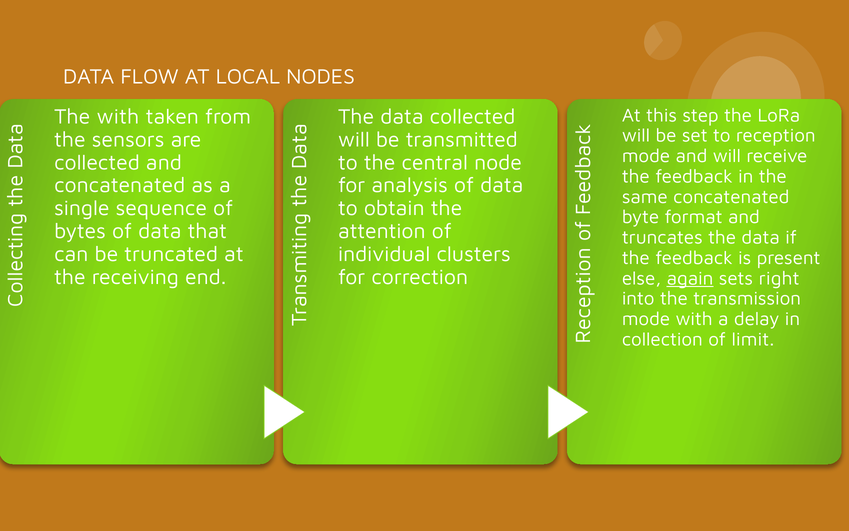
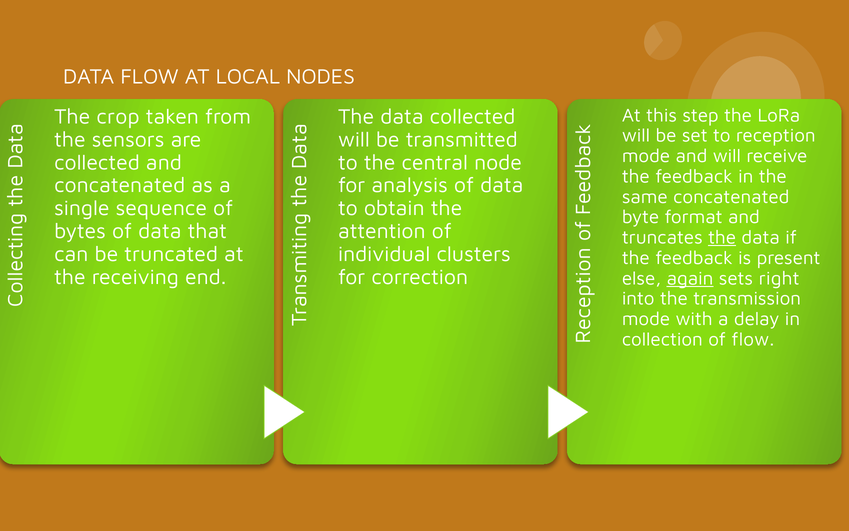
The with: with -> crop (118, 117)
the underline: none -> present (722, 237)
of limit: limit -> flow (753, 339)
